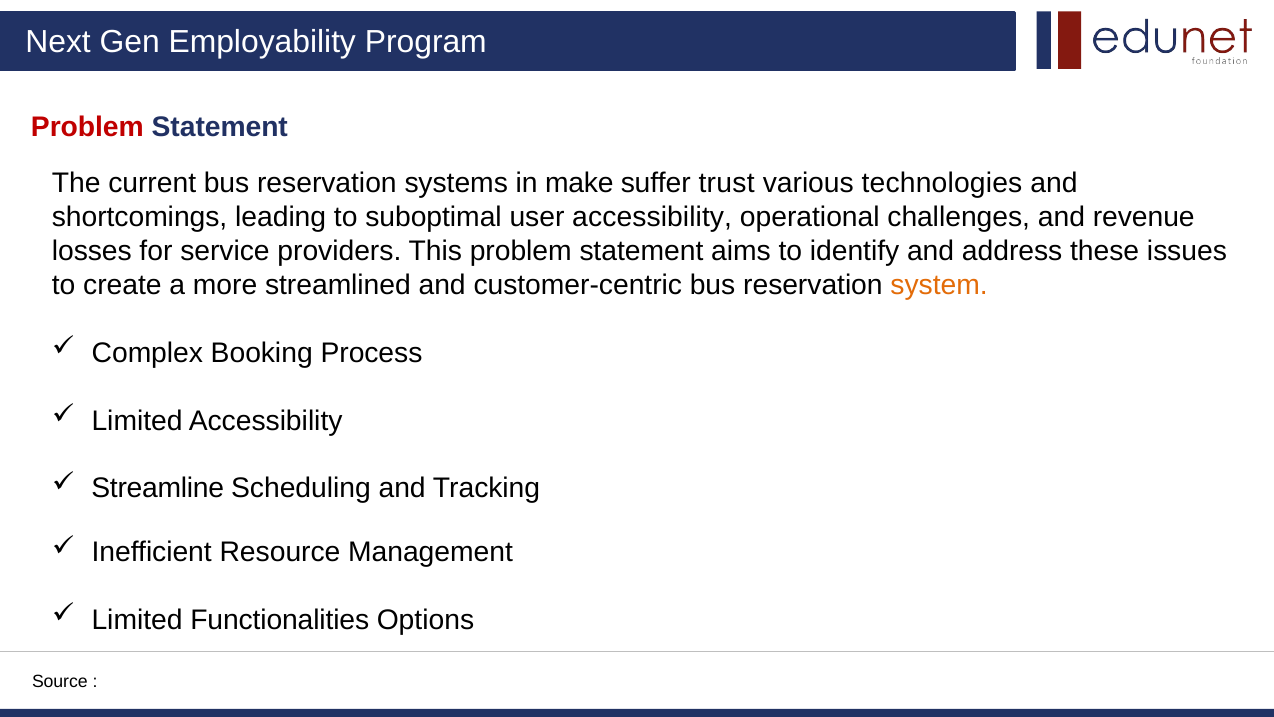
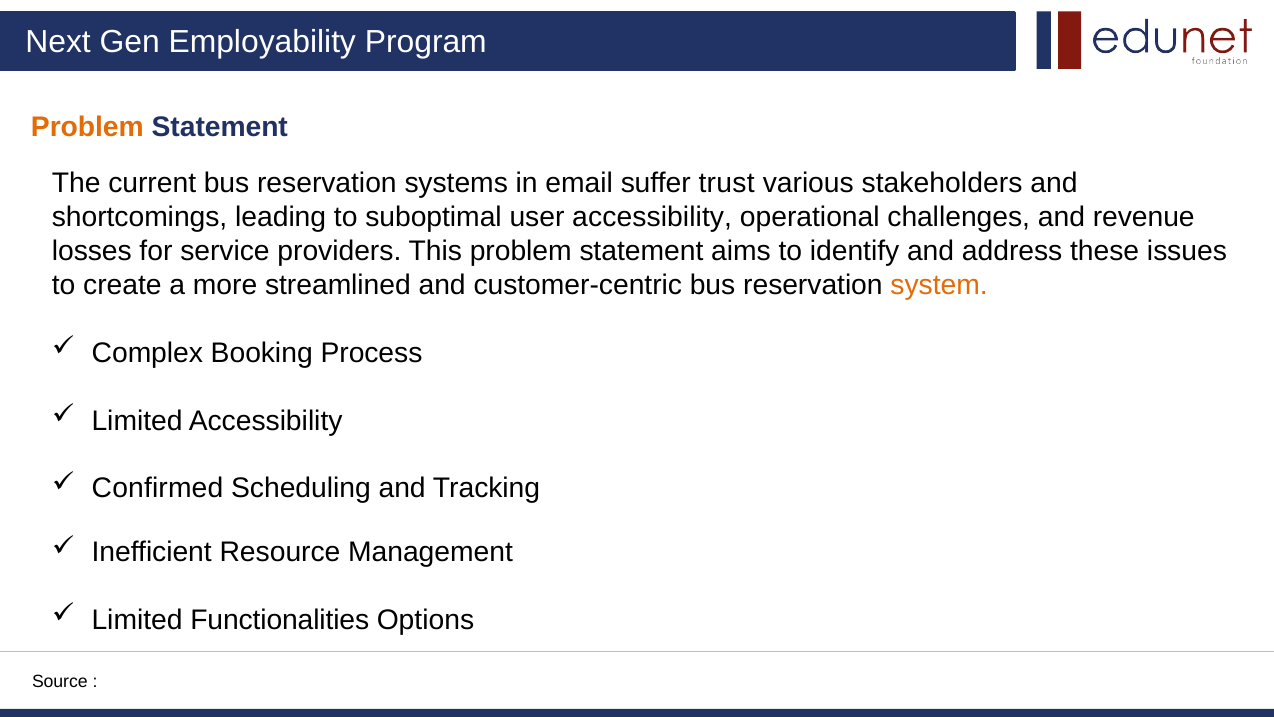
Problem colour: red -> orange (87, 127)
make: make -> email (579, 183)
technologies: technologies -> stakeholders (942, 183)
Streamline: Streamline -> Confirmed (158, 488)
